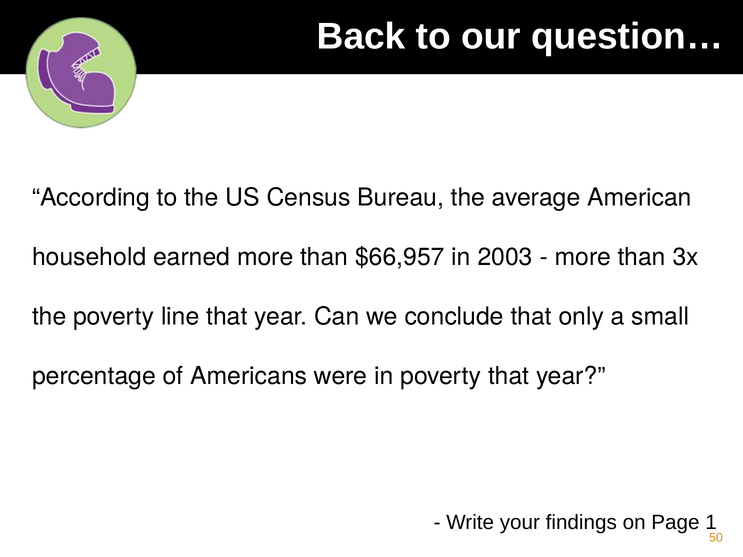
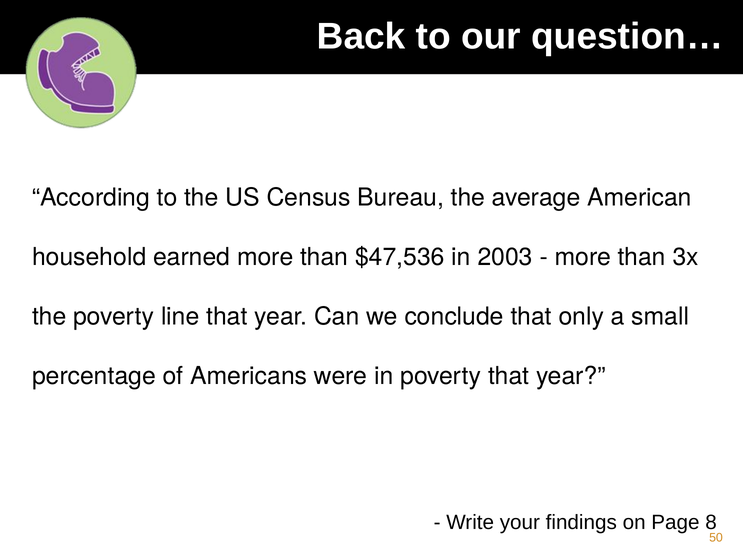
$66,957: $66,957 -> $47,536 (400, 257)
1: 1 -> 8 (711, 523)
